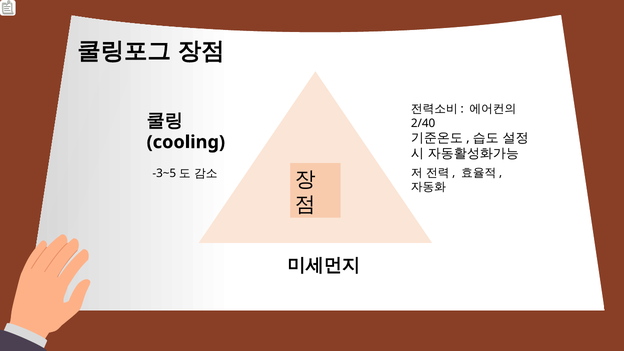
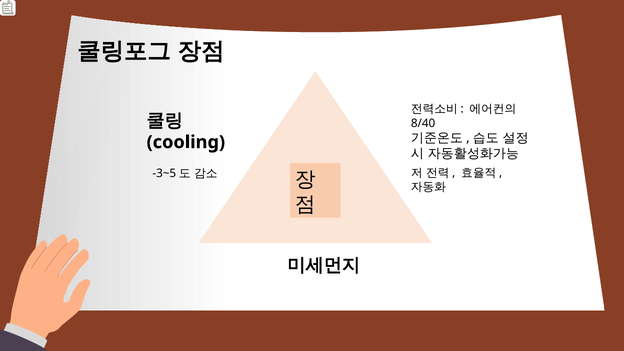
2/40: 2/40 -> 8/40 (423, 123)
